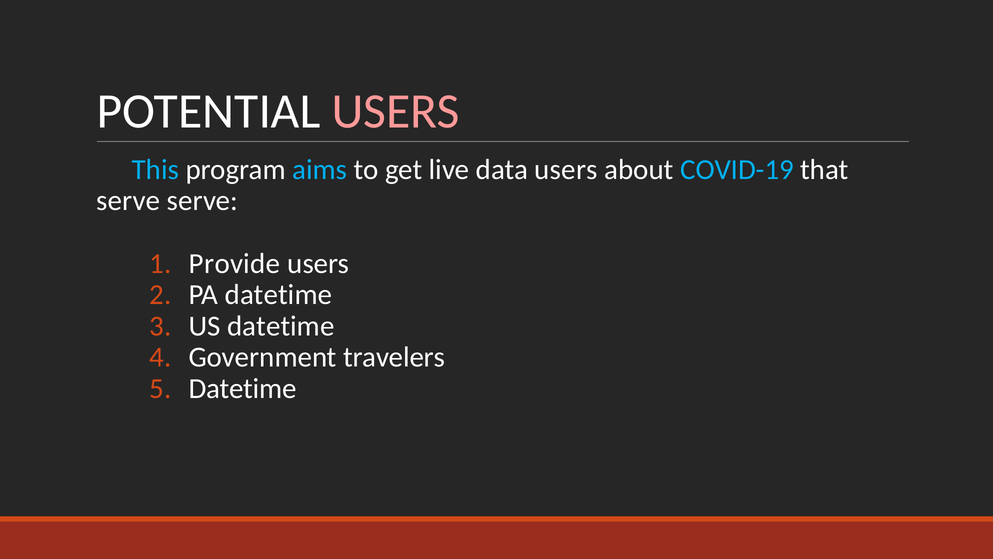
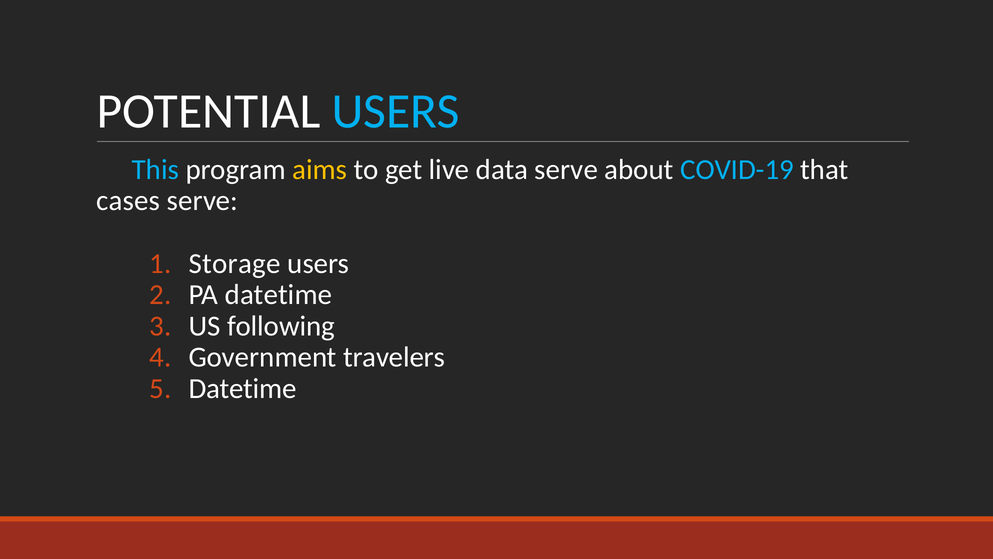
USERS colour: pink -> light blue (396, 111)
aims colour: light blue -> yellow (320, 169)
data users: users -> serve (566, 169)
serve: serve -> cases (128, 201)
Provide: Provide -> Storage (235, 263)
US datetime: datetime -> following (281, 326)
